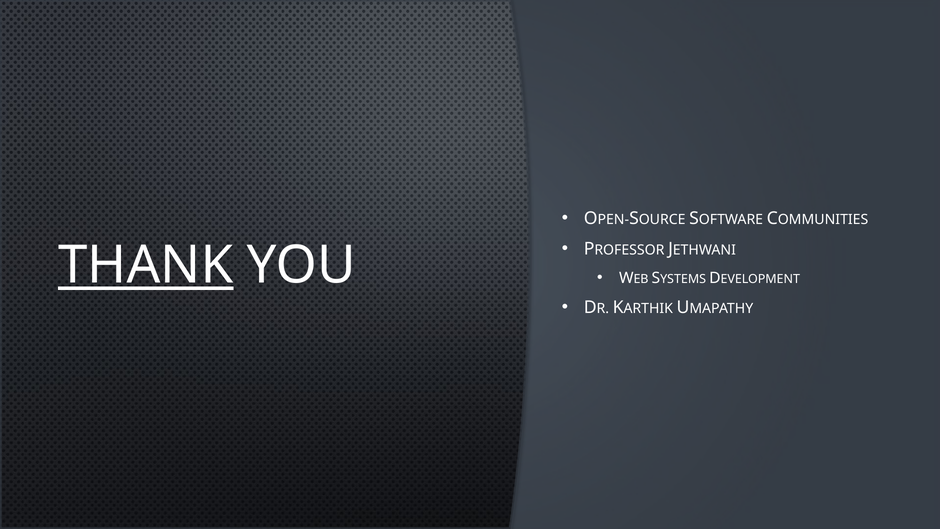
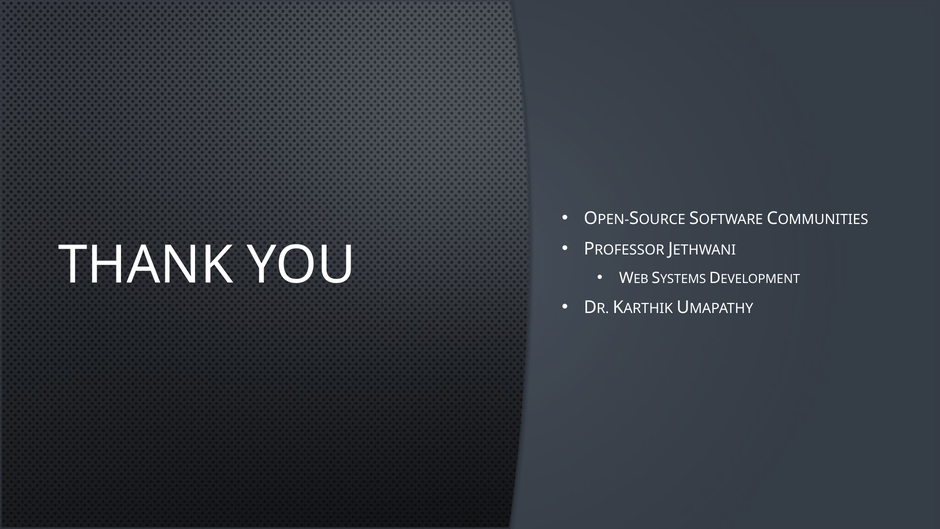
THANK underline: present -> none (146, 265)
